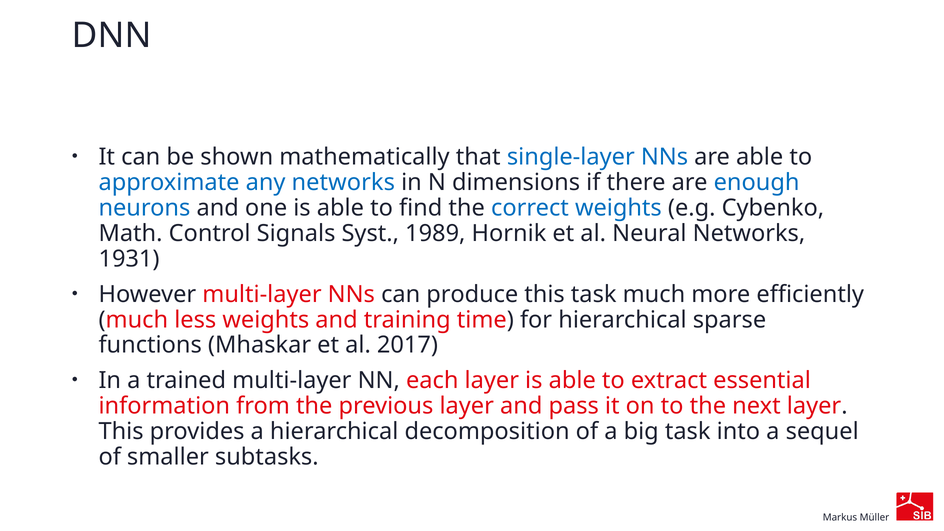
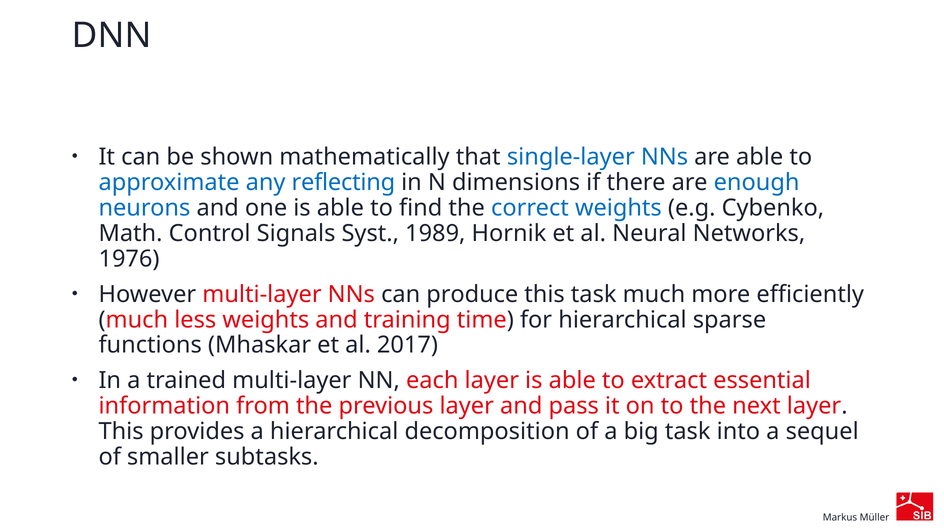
any networks: networks -> reflecting (343, 183)
1931: 1931 -> 1976 (129, 259)
